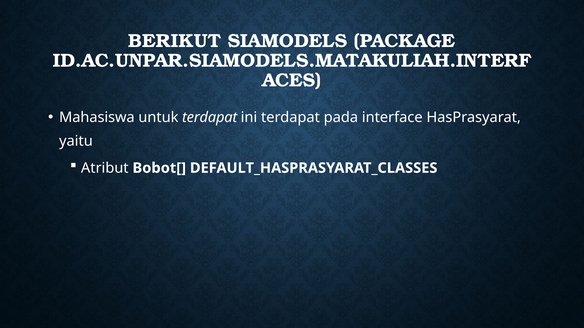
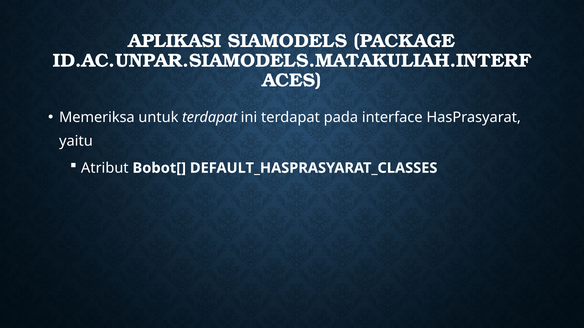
BERIKUT: BERIKUT -> APLIKASI (175, 41)
Mahasiswa: Mahasiswa -> Memeriksa (97, 117)
